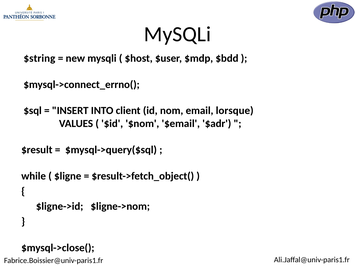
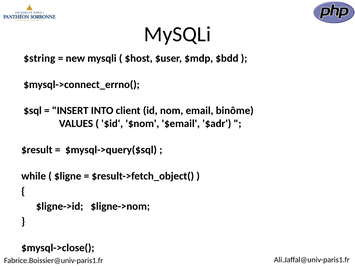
lorsque: lorsque -> binôme (235, 111)
